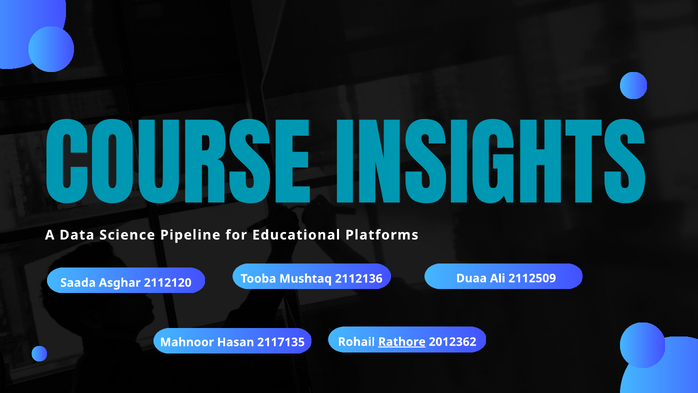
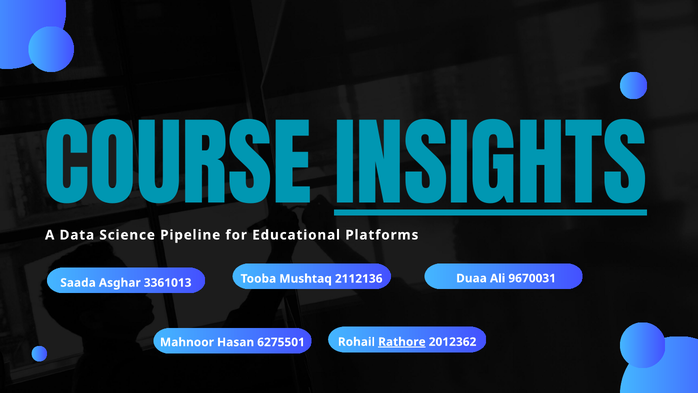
INSIGHTS underline: none -> present (491, 171)
2112509: 2112509 -> 9670031 (532, 278)
2112120: 2112120 -> 3361013 (168, 283)
2117135: 2117135 -> 6275501 (281, 342)
